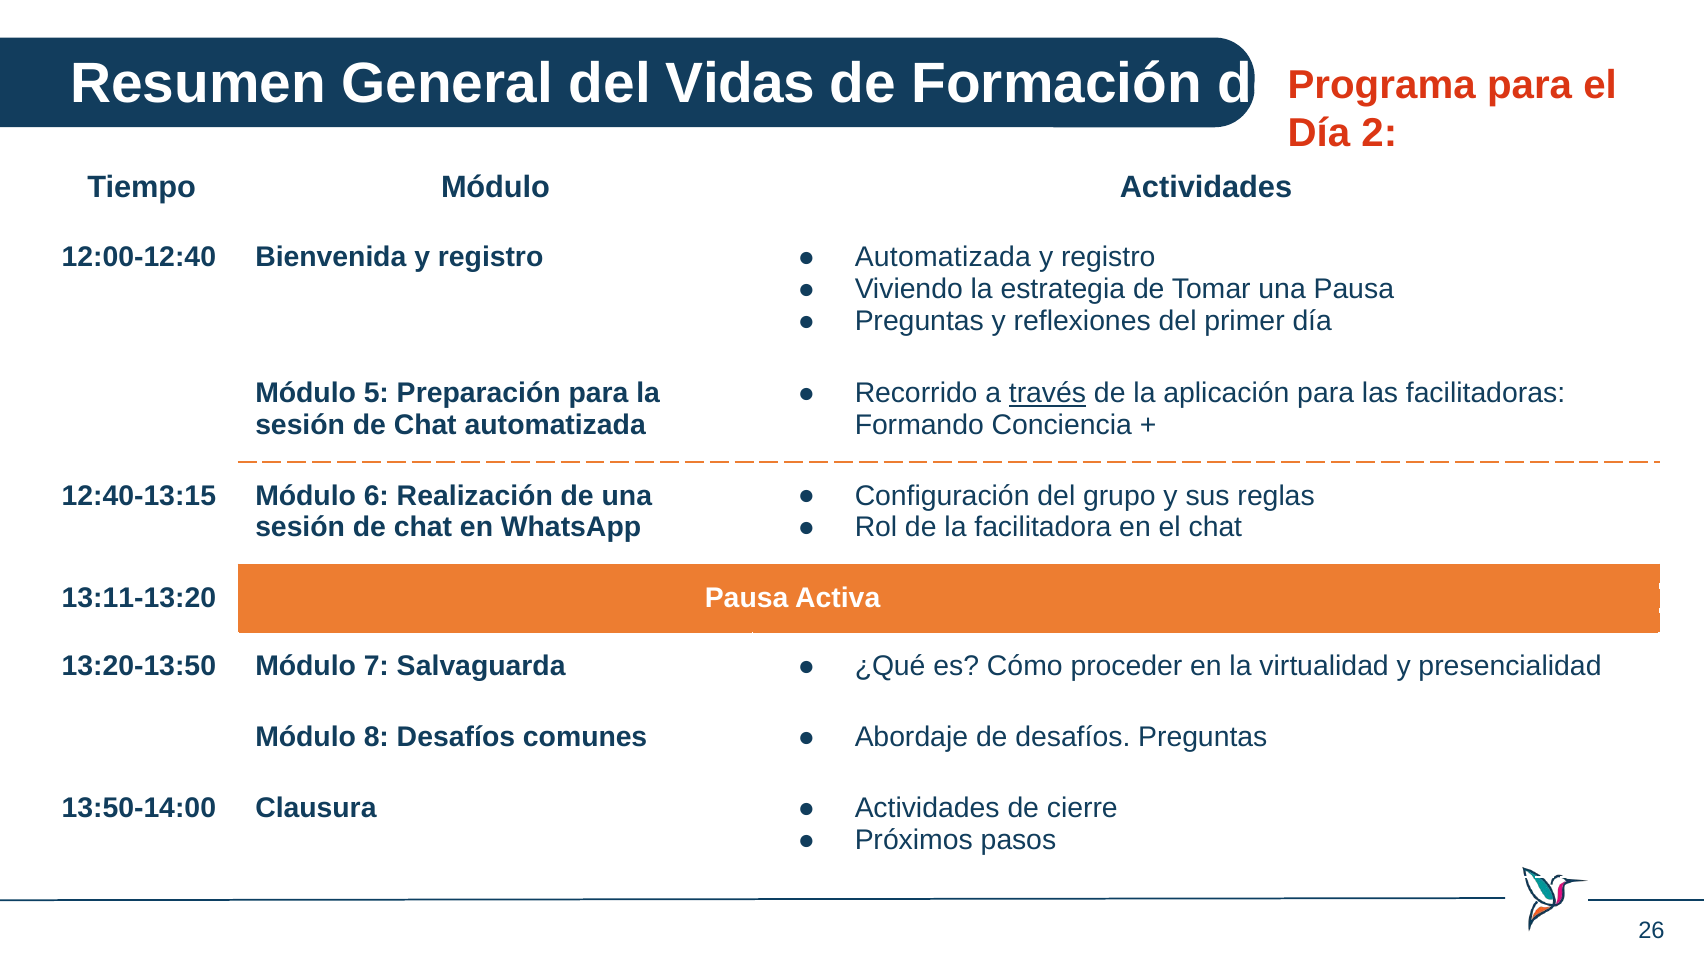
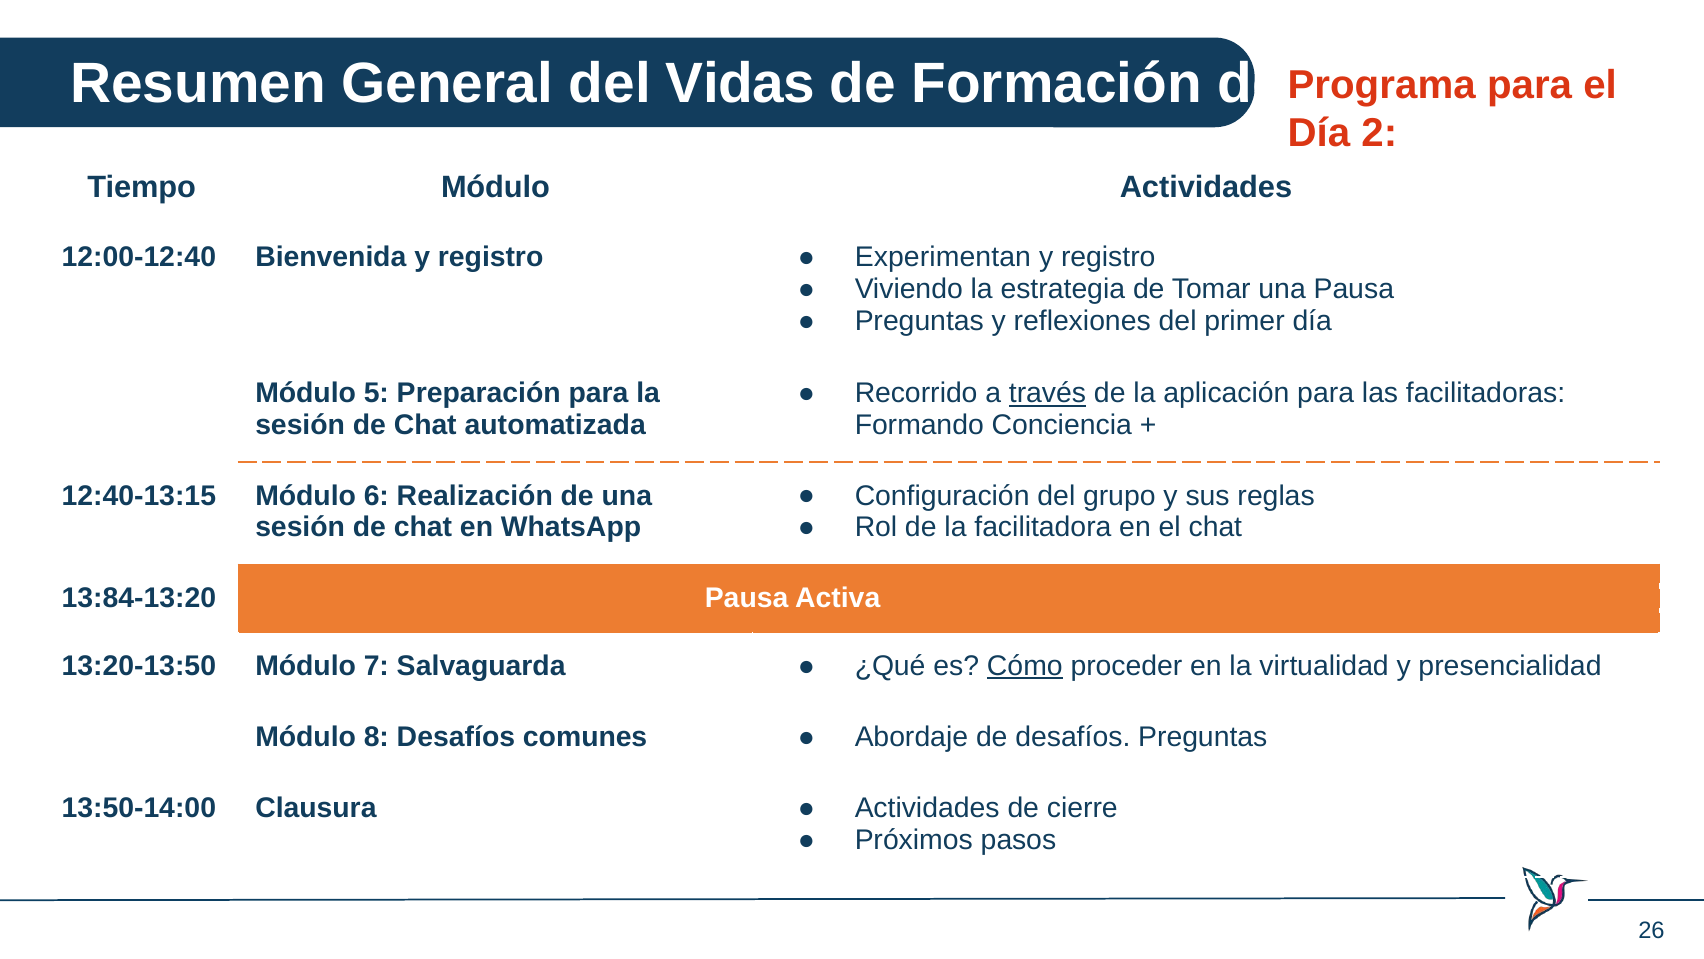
Automatizada: Automatizada -> Experimentan (943, 257)
13:11-13:20: 13:11-13:20 -> 13:84-13:20 (139, 598)
Cómo underline: none -> present (1025, 666)
